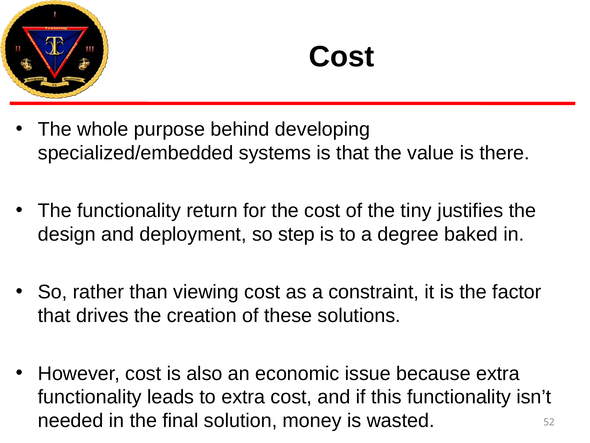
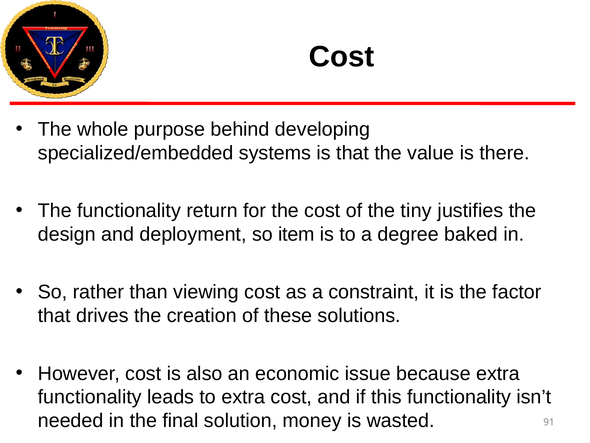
step: step -> item (296, 234)
52: 52 -> 91 (549, 422)
